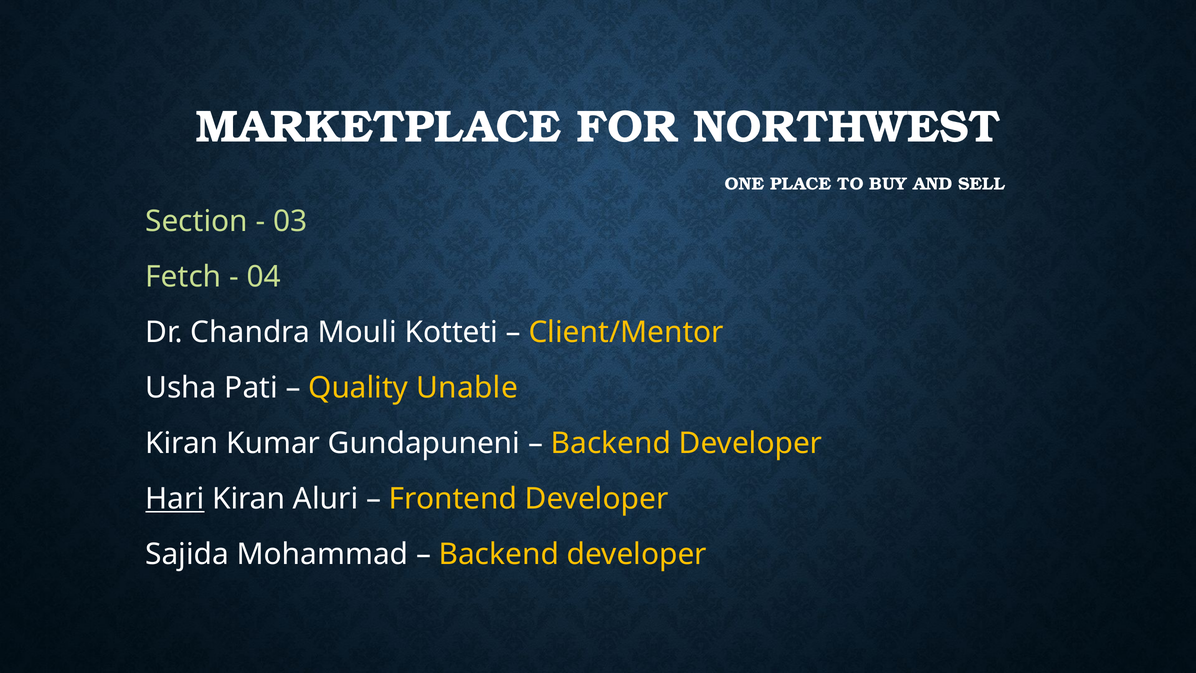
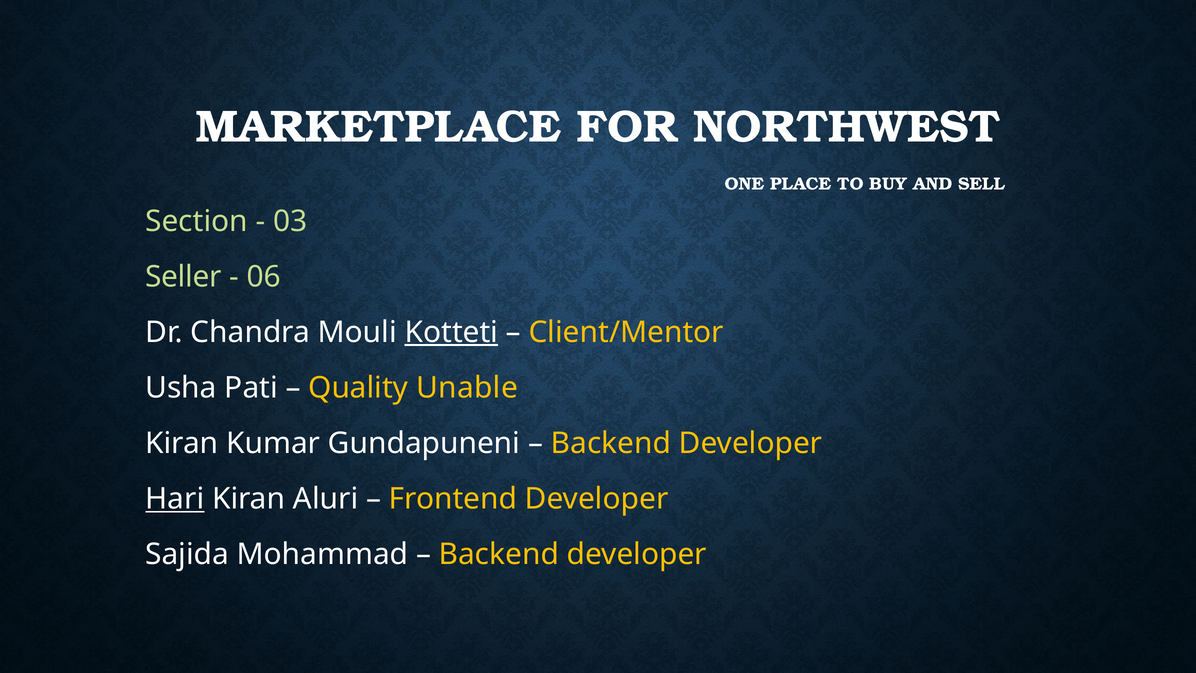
Fetch: Fetch -> Seller (184, 277)
04: 04 -> 06 (264, 277)
Kotteti underline: none -> present (451, 332)
